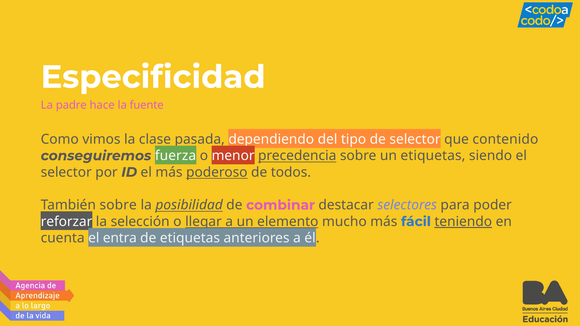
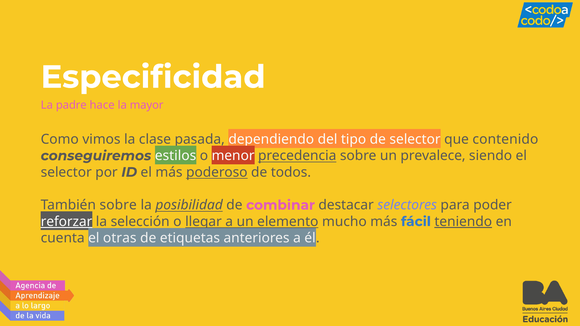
fuente: fuente -> mayor (147, 105)
fuerza: fuerza -> estilos (176, 156)
un etiquetas: etiquetas -> prevalece (433, 156)
reforzar underline: none -> present (67, 222)
entra: entra -> otras (120, 238)
